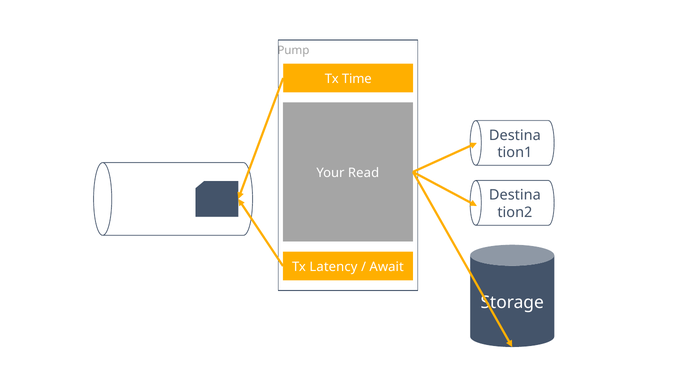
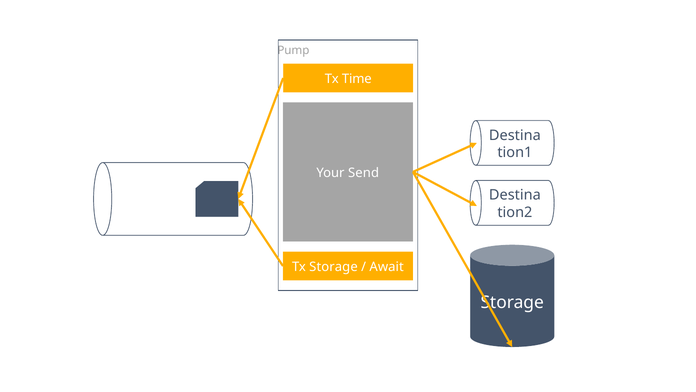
Read: Read -> Send (364, 173)
Tx Latency: Latency -> Storage (333, 267)
